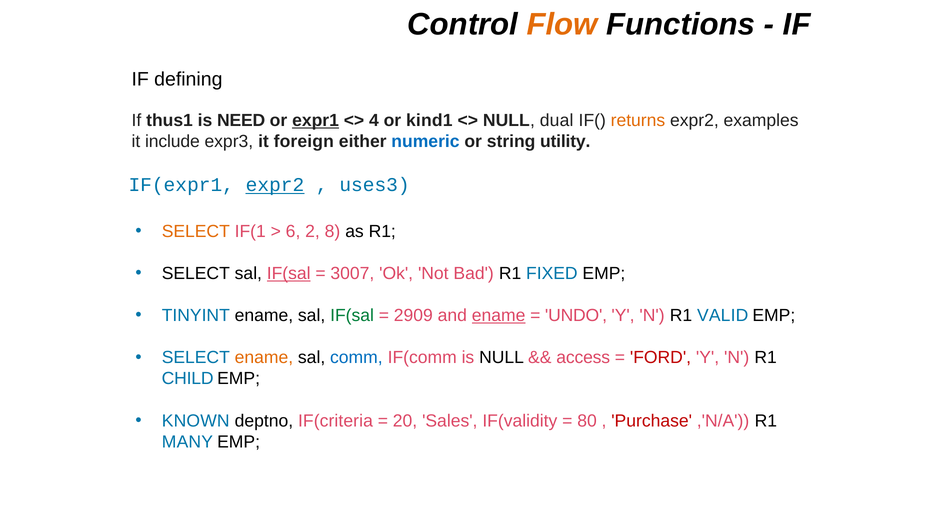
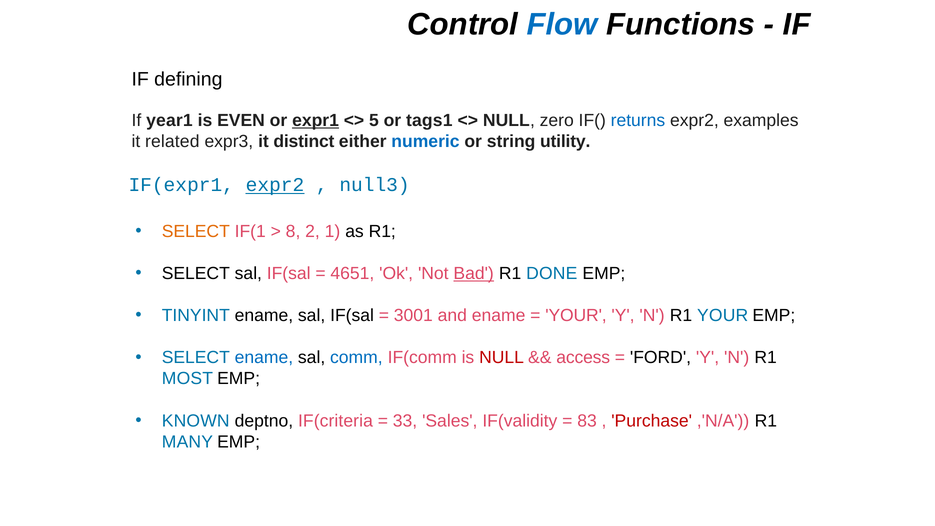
Flow colour: orange -> blue (562, 24)
thus1: thus1 -> year1 (169, 120)
NEED: NEED -> EVEN (241, 120)
4: 4 -> 5 (374, 120)
kind1: kind1 -> tags1 (429, 120)
dual: dual -> zero (557, 120)
returns colour: orange -> blue (638, 120)
include: include -> related (172, 141)
foreign: foreign -> distinct (304, 141)
uses3: uses3 -> null3 (375, 185)
6: 6 -> 8 (293, 231)
8: 8 -> 1 (332, 231)
IF(sal underline: present -> none (289, 274)
3007: 3007 -> 4651 (352, 274)
Bad underline: none -> present (474, 274)
FIXED: FIXED -> DONE (552, 274)
IF(sal colour: green -> black (352, 316)
2909: 2909 -> 3001 (413, 316)
ename underline: present -> none (499, 316)
UNDO: UNDO -> YOUR (576, 316)
R1 VALID: VALID -> YOUR (723, 316)
ename colour: orange -> blue (264, 358)
NULL colour: black -> red (502, 358)
FORD colour: red -> black (661, 358)
CHILD: CHILD -> MOST (187, 379)
20: 20 -> 33 (405, 421)
80: 80 -> 83 (587, 421)
